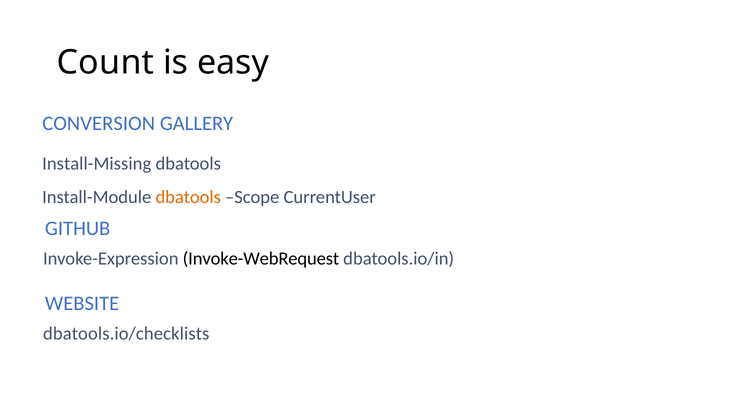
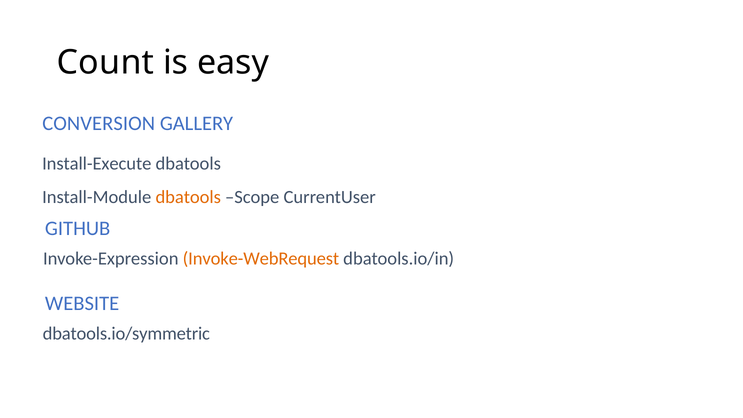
Install-Missing: Install-Missing -> Install-Execute (97, 164)
Invoke-WebRequest colour: black -> orange (261, 258)
dbatools.io/checklists: dbatools.io/checklists -> dbatools.io/symmetric (126, 333)
